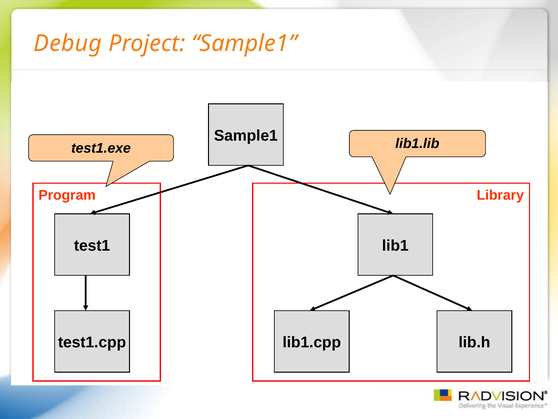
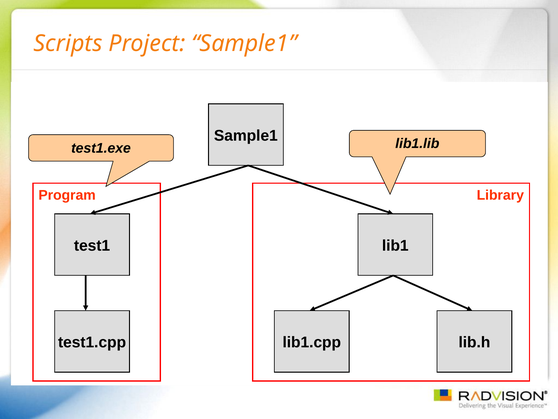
Debug: Debug -> Scripts (68, 44)
